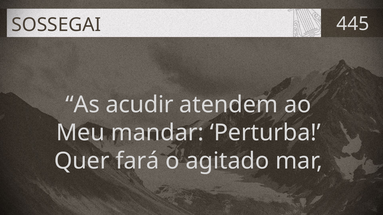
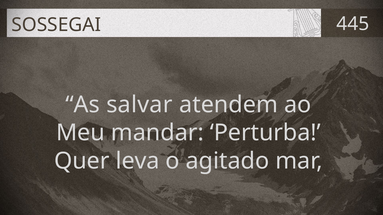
acudir: acudir -> salvar (139, 105)
fará: fará -> leva (138, 161)
